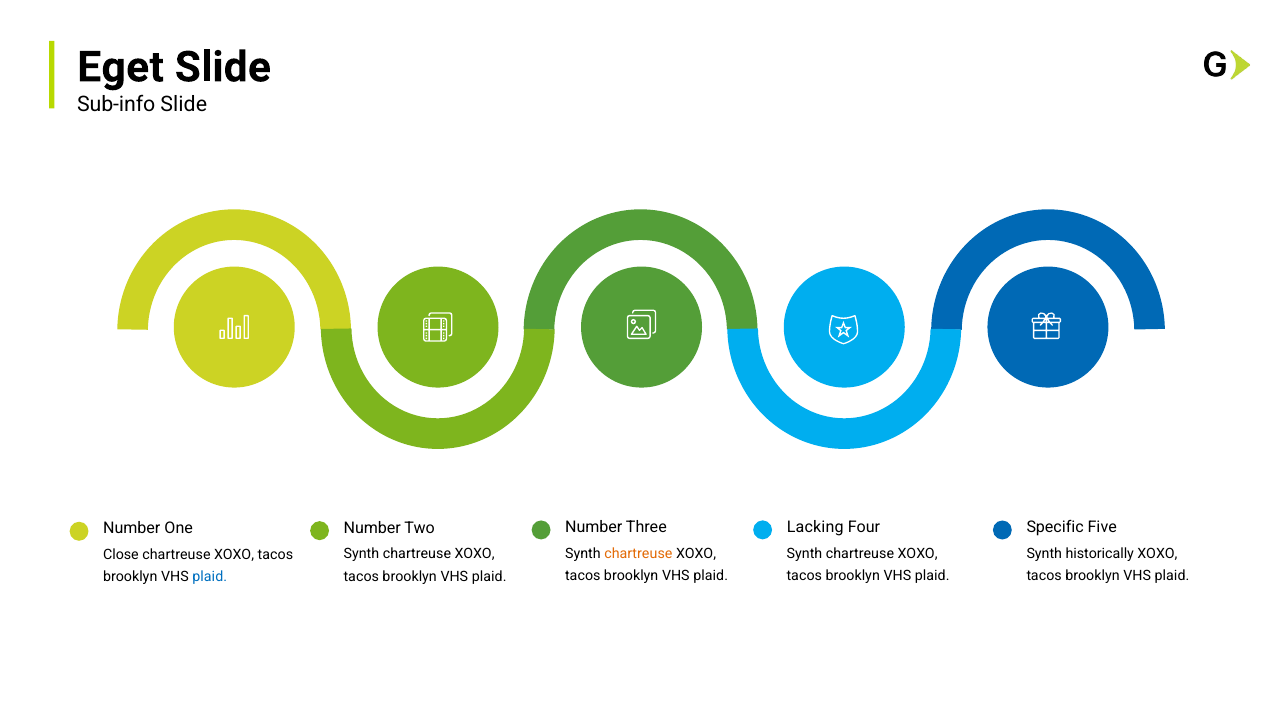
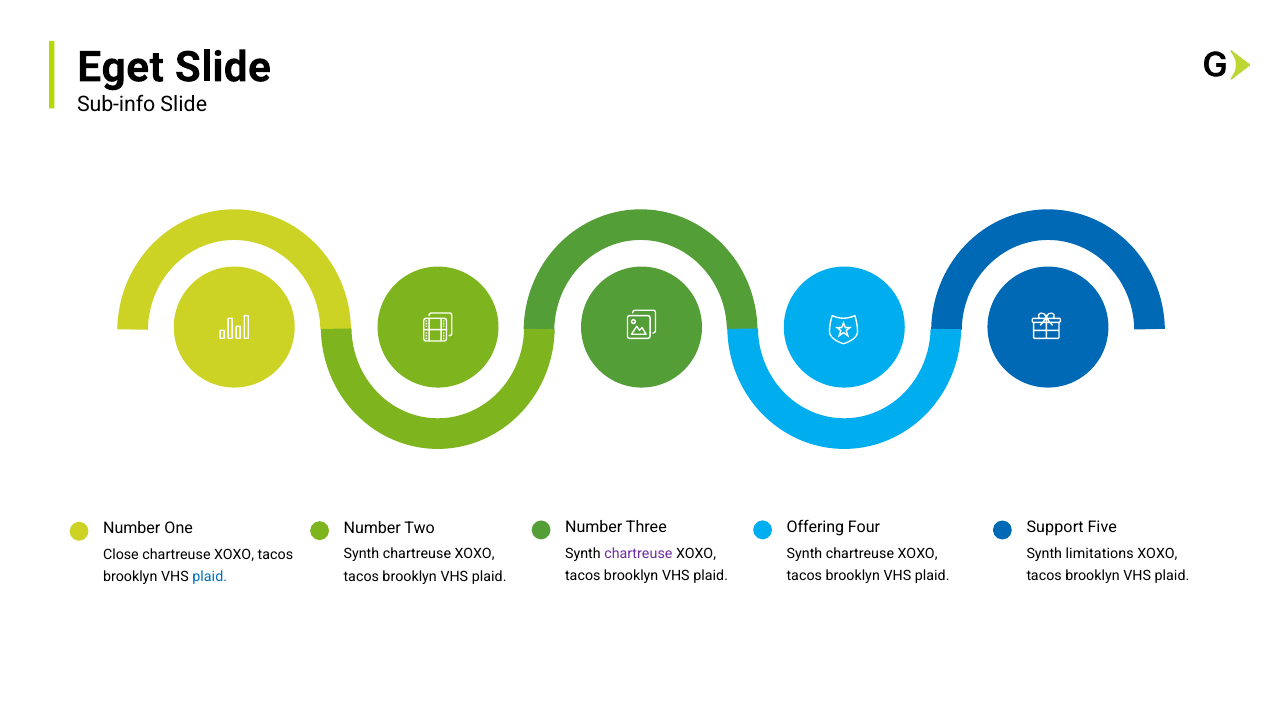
Lacking: Lacking -> Offering (815, 527)
Specific: Specific -> Support (1055, 527)
chartreuse colour: orange -> purple (638, 553)
historically: historically -> limitations (1100, 553)
